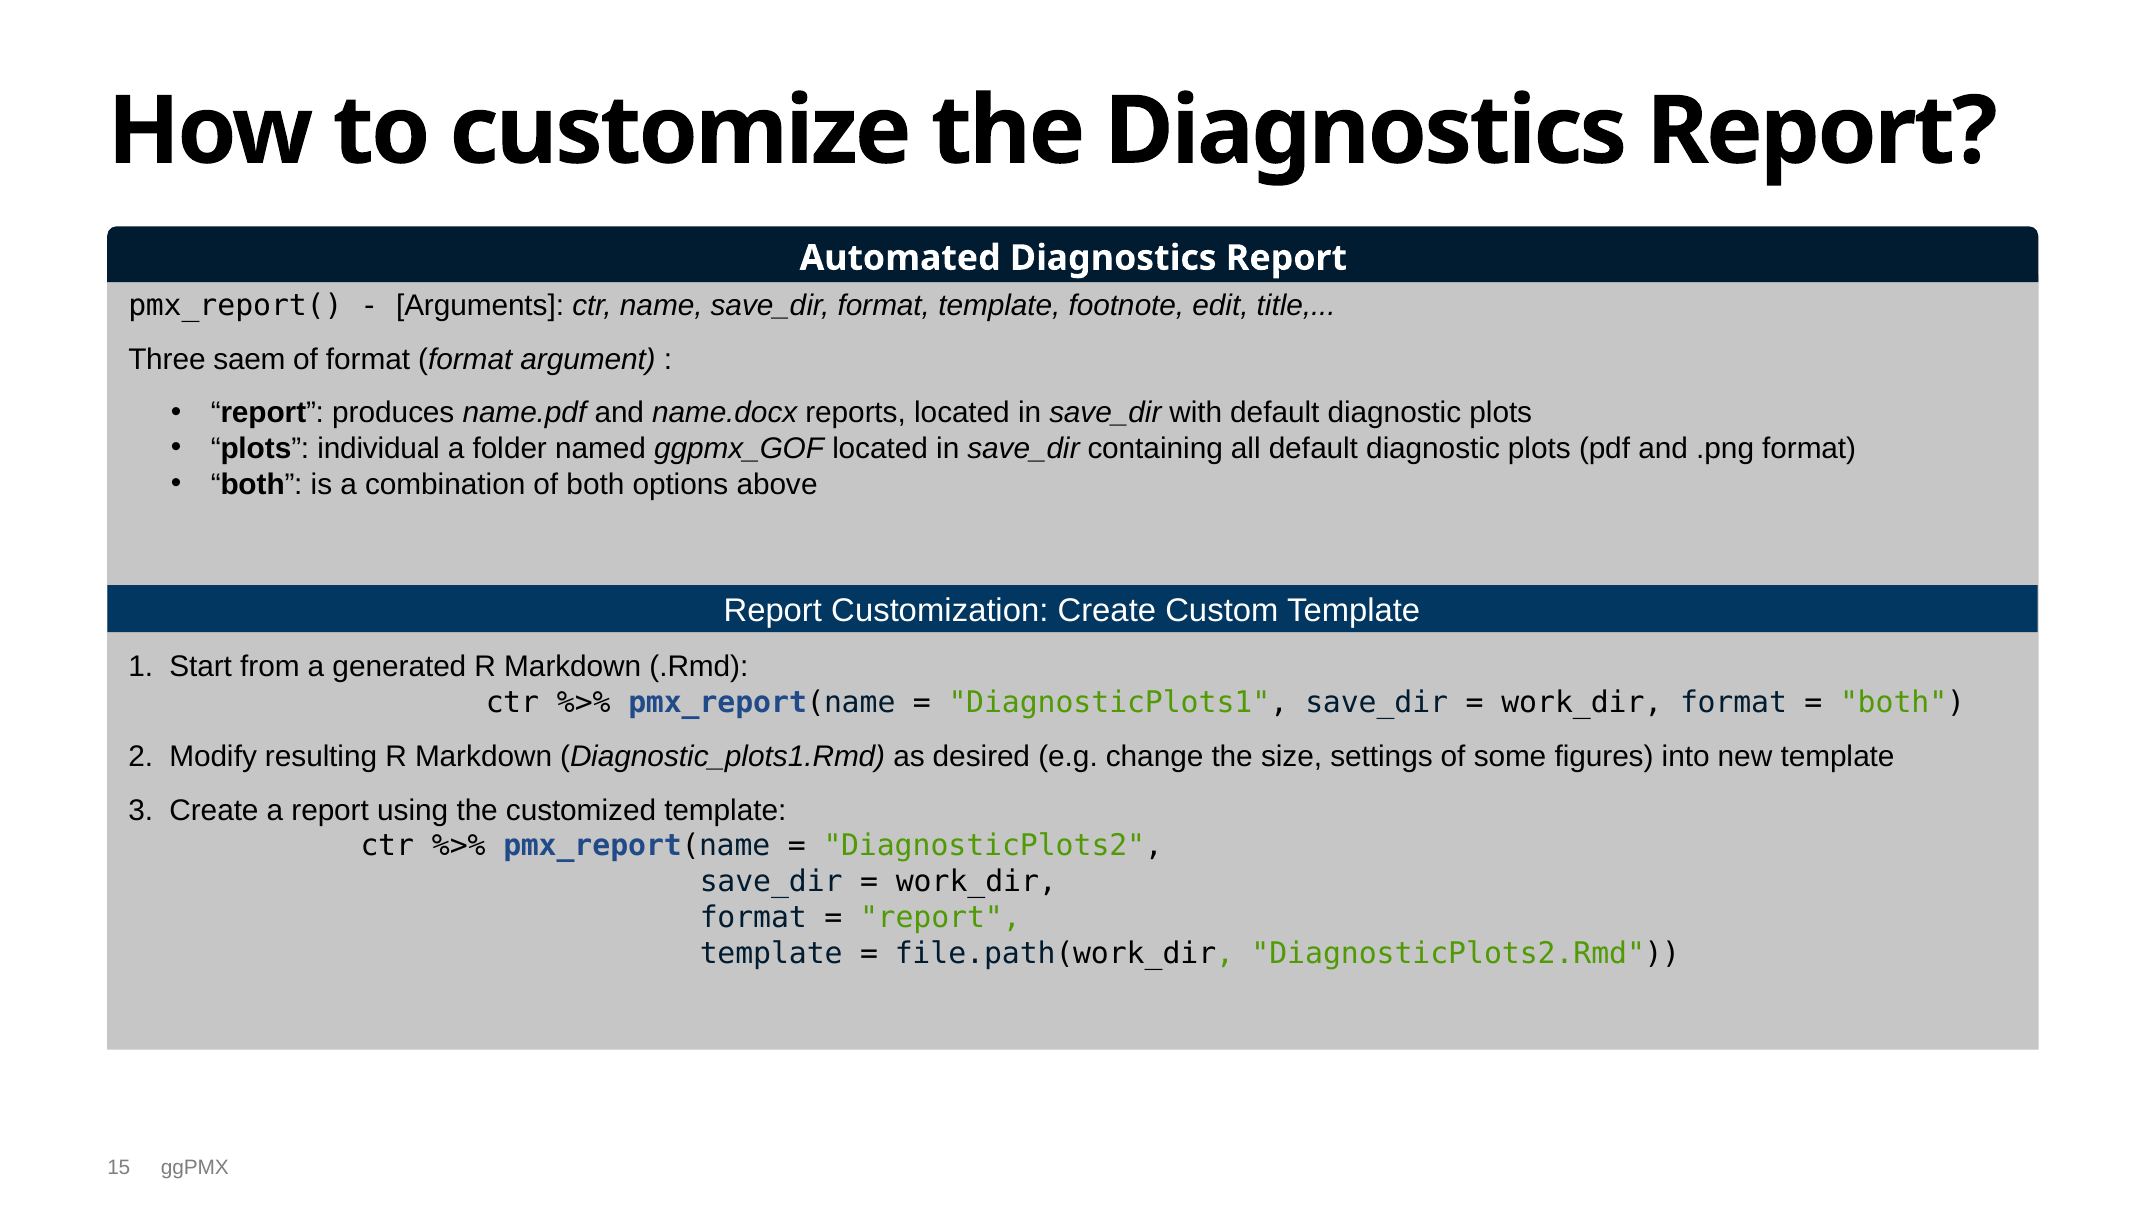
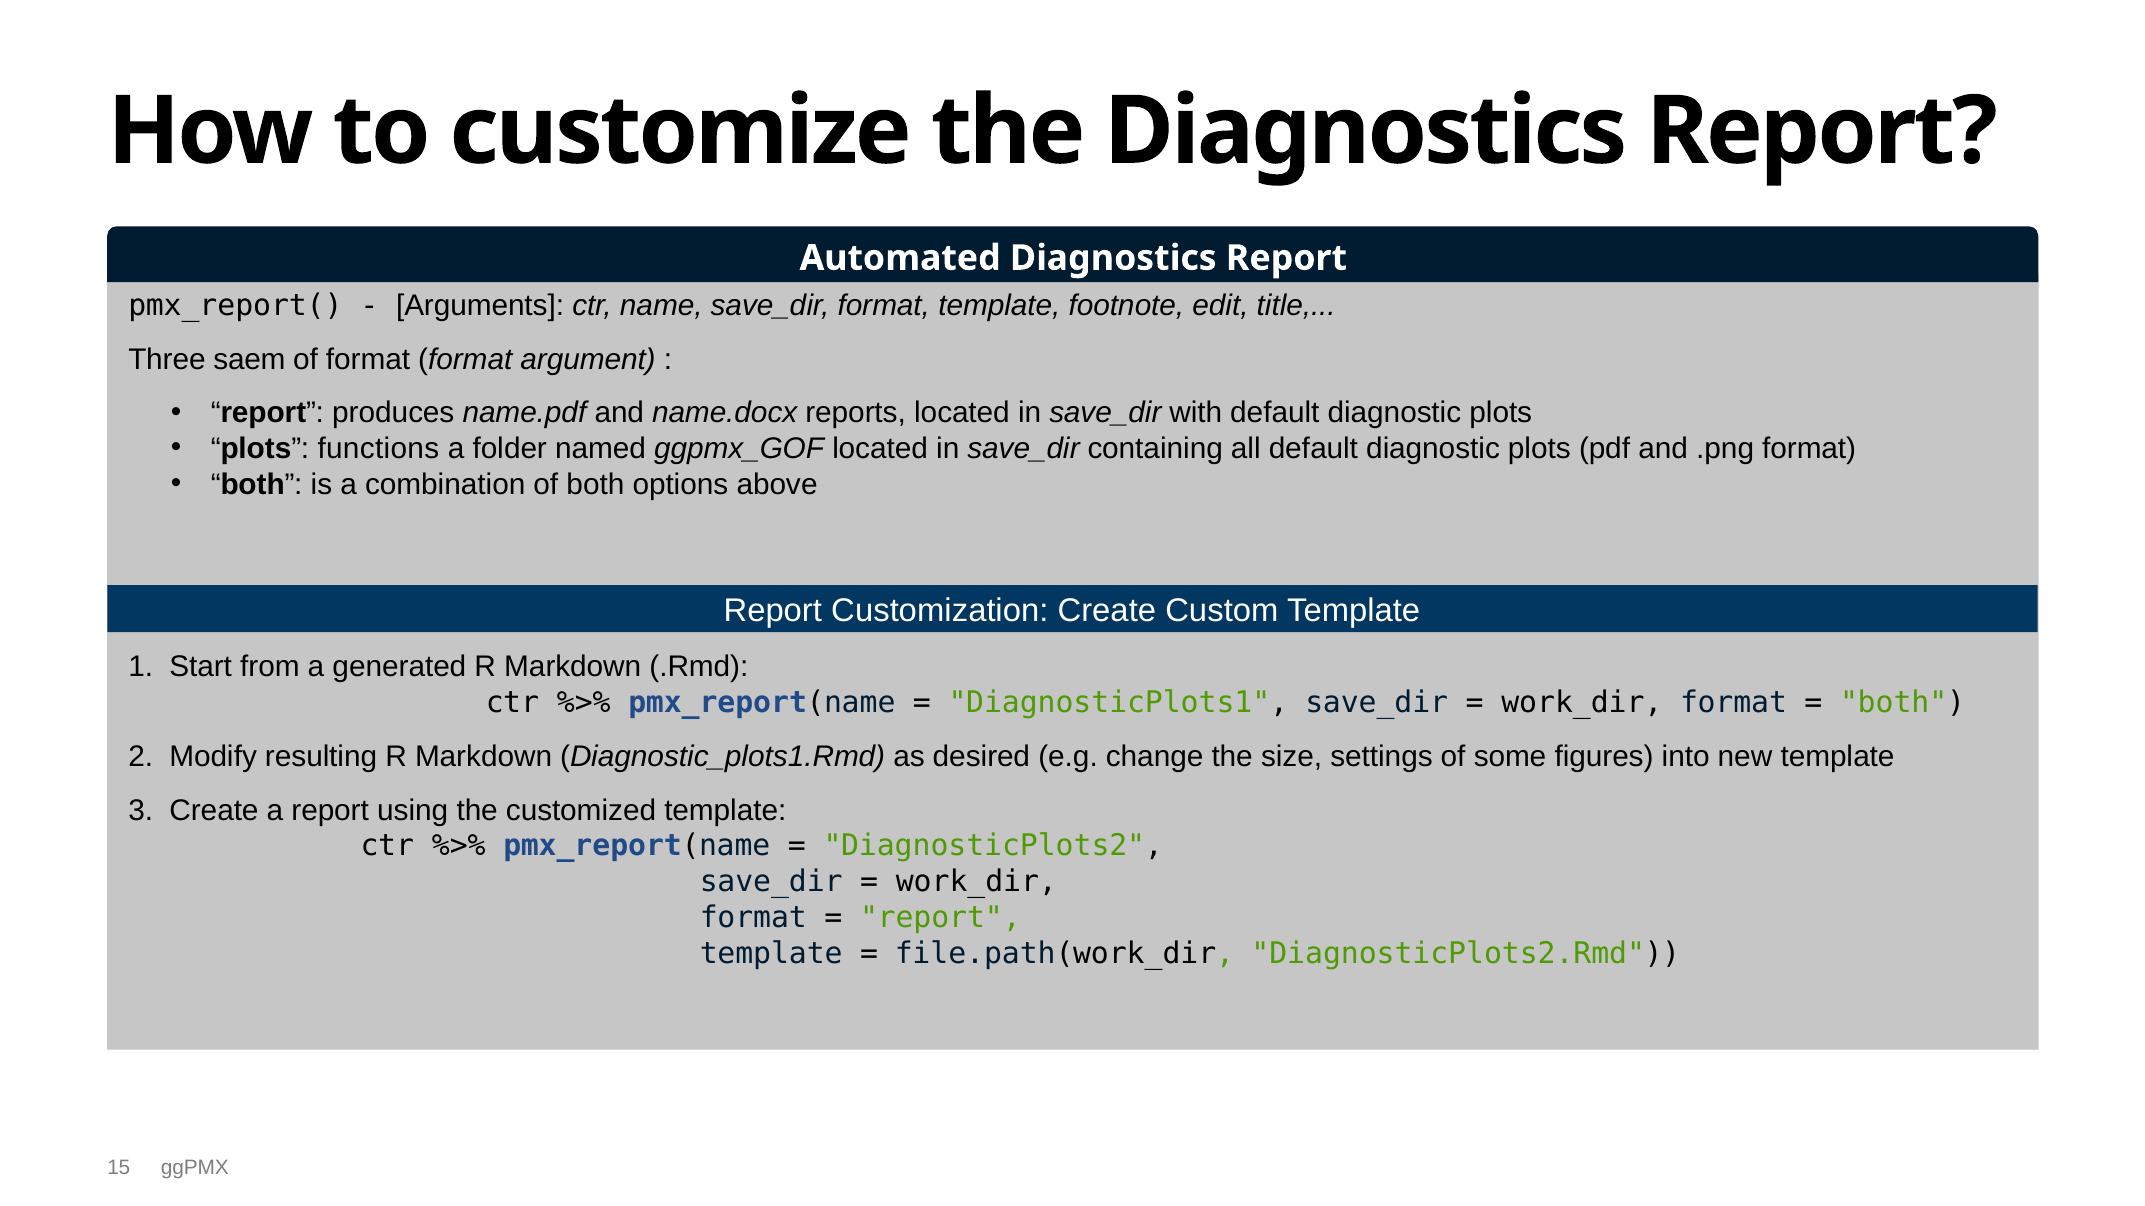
individual: individual -> functions (378, 449)
